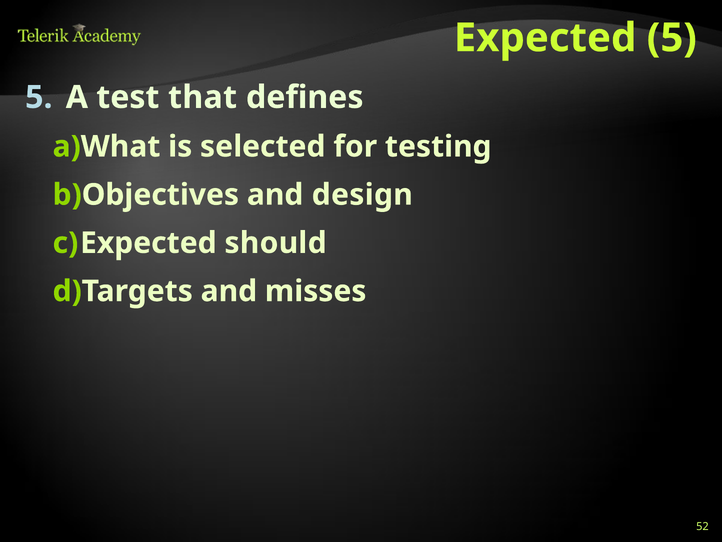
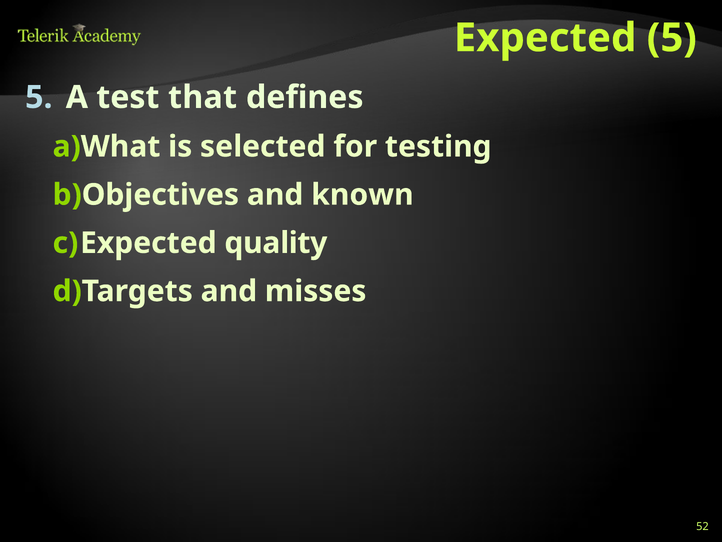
design: design -> known (362, 195)
should: should -> quality (276, 243)
